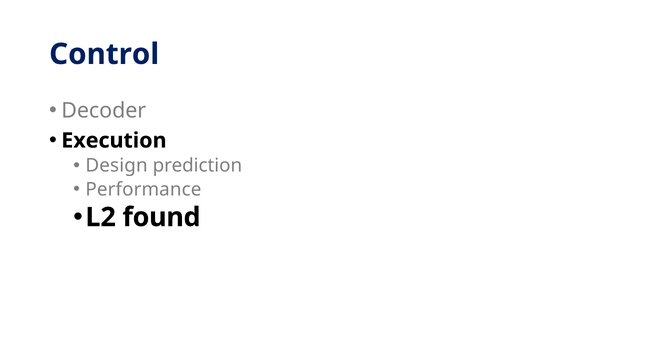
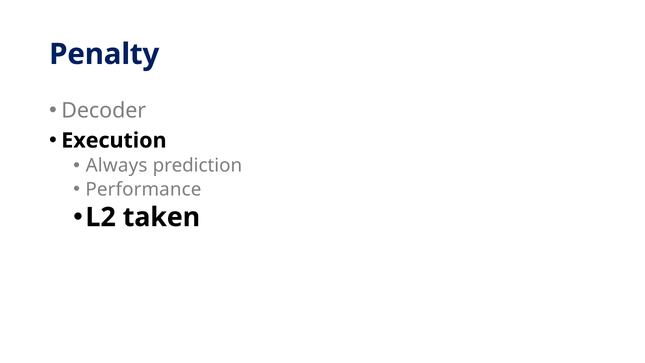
Control: Control -> Penalty (104, 54)
Design: Design -> Always (117, 166)
found: found -> taken (161, 217)
